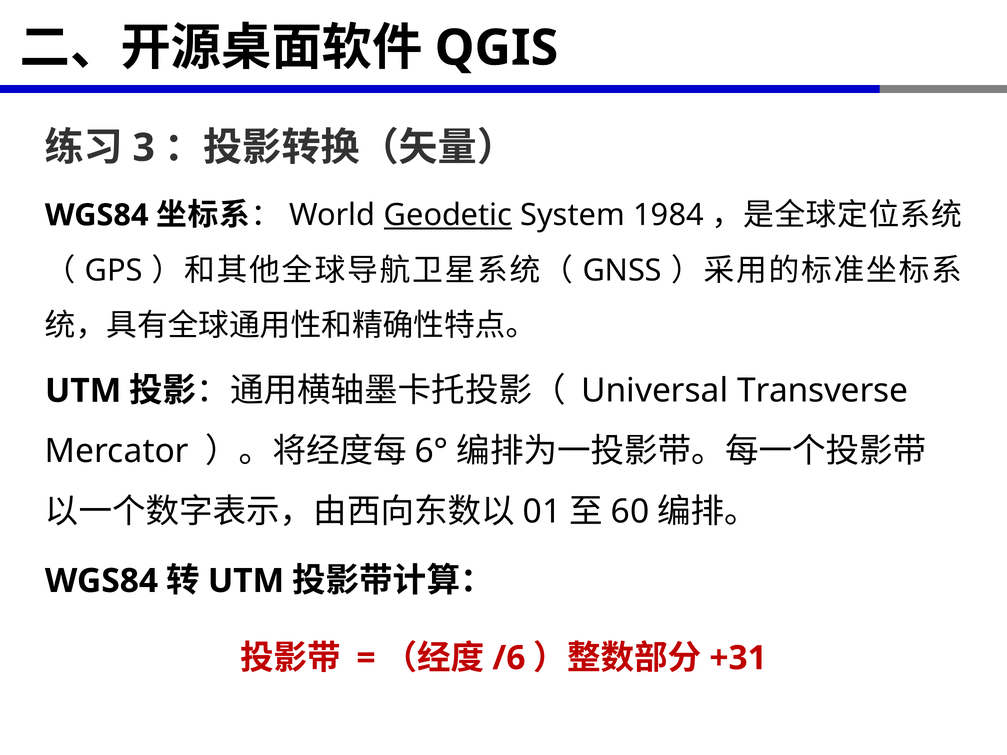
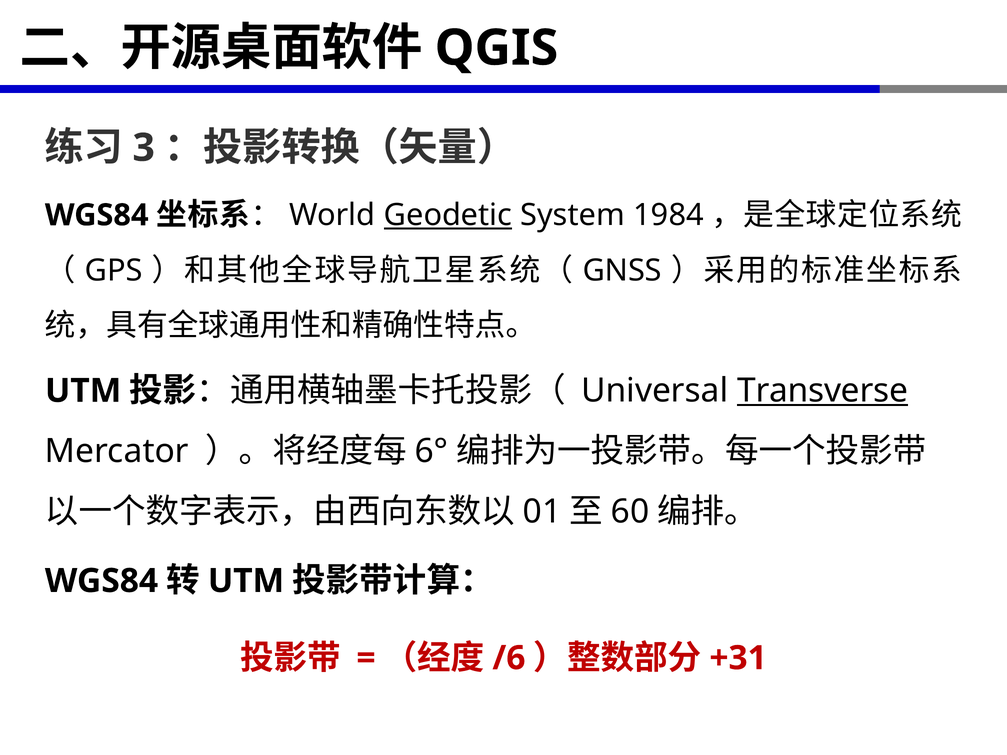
Transverse underline: none -> present (823, 391)
